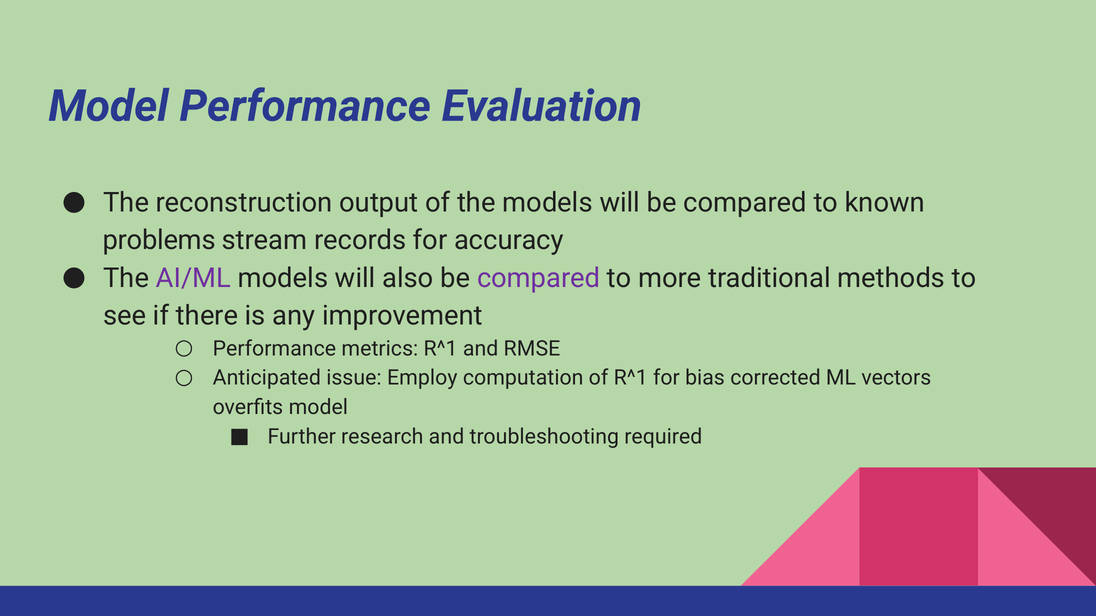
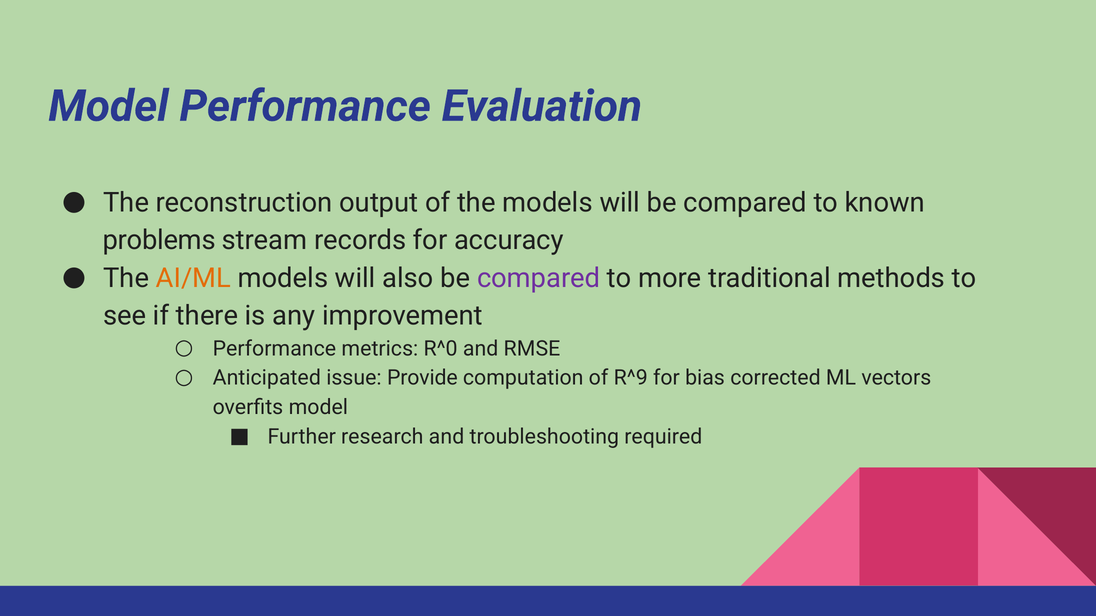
AI/ML colour: purple -> orange (193, 278)
metrics R^1: R^1 -> R^0 (441, 349)
Employ: Employ -> Provide (422, 378)
of R^1: R^1 -> R^9 (631, 378)
